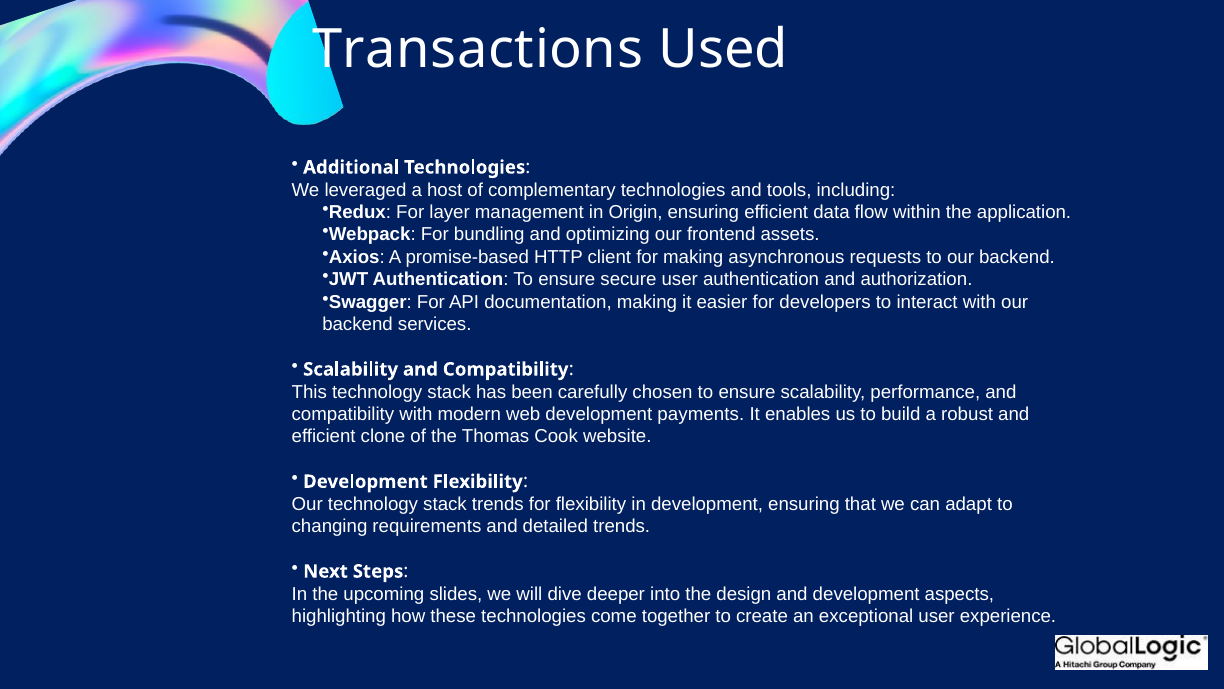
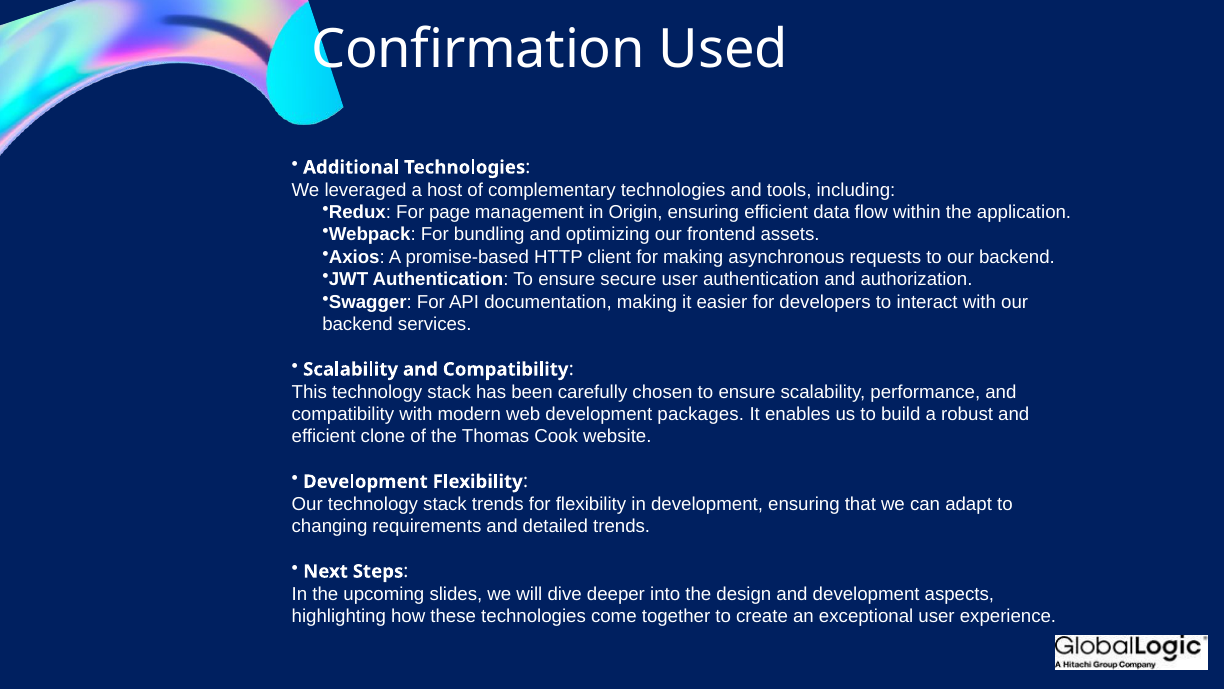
Transactions: Transactions -> Confirmation (478, 50)
layer: layer -> page (450, 212)
payments: payments -> packages (701, 414)
